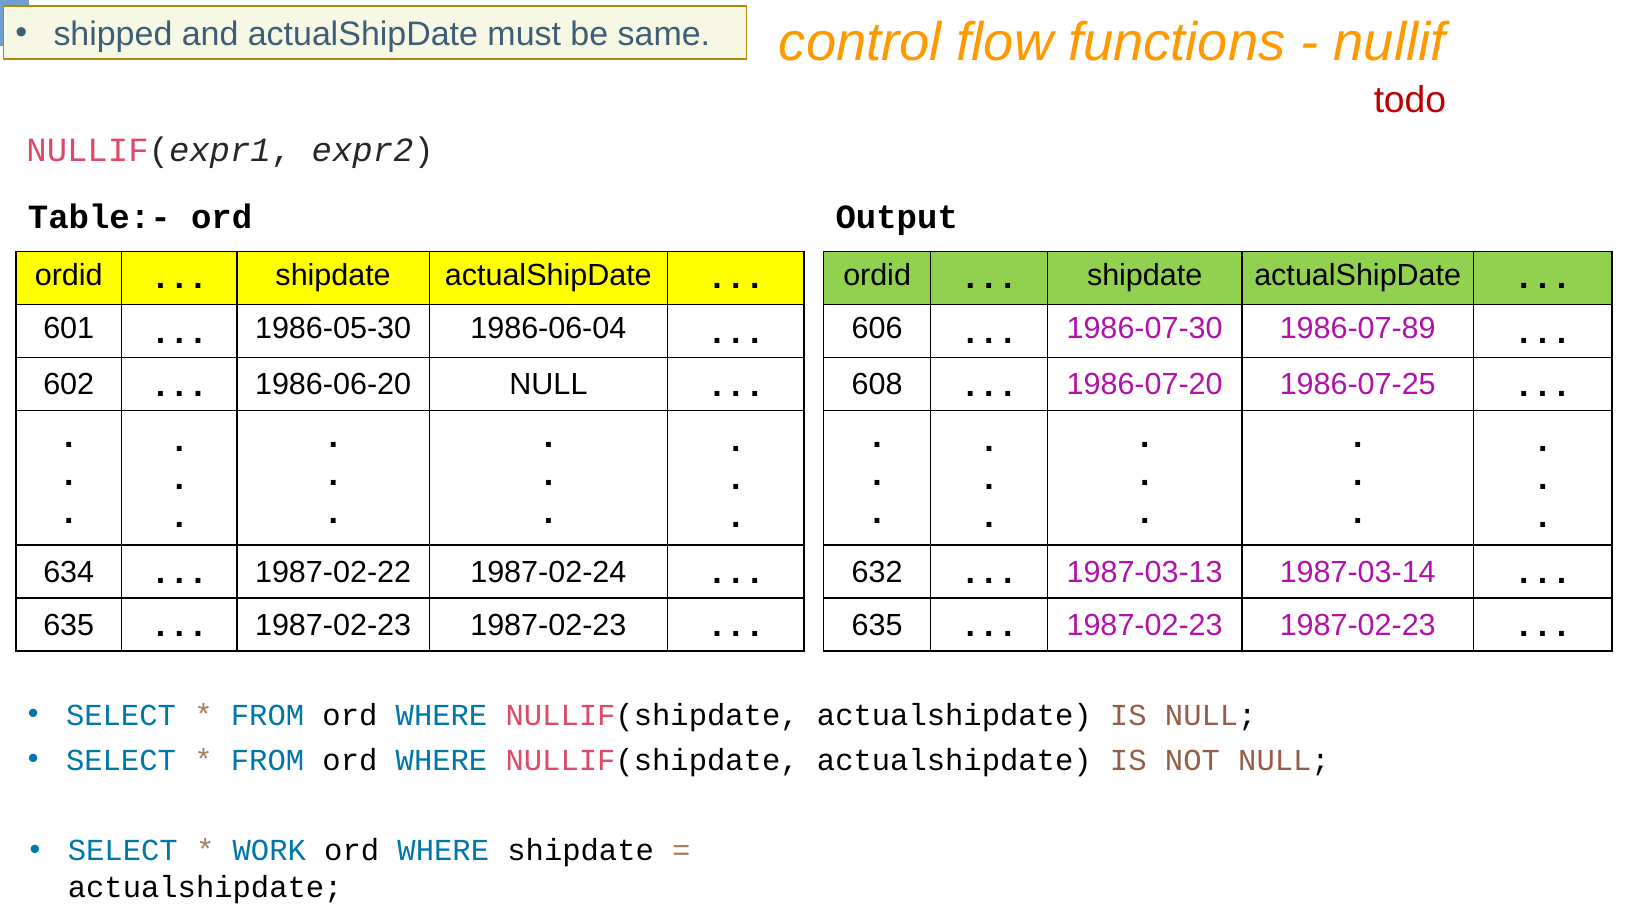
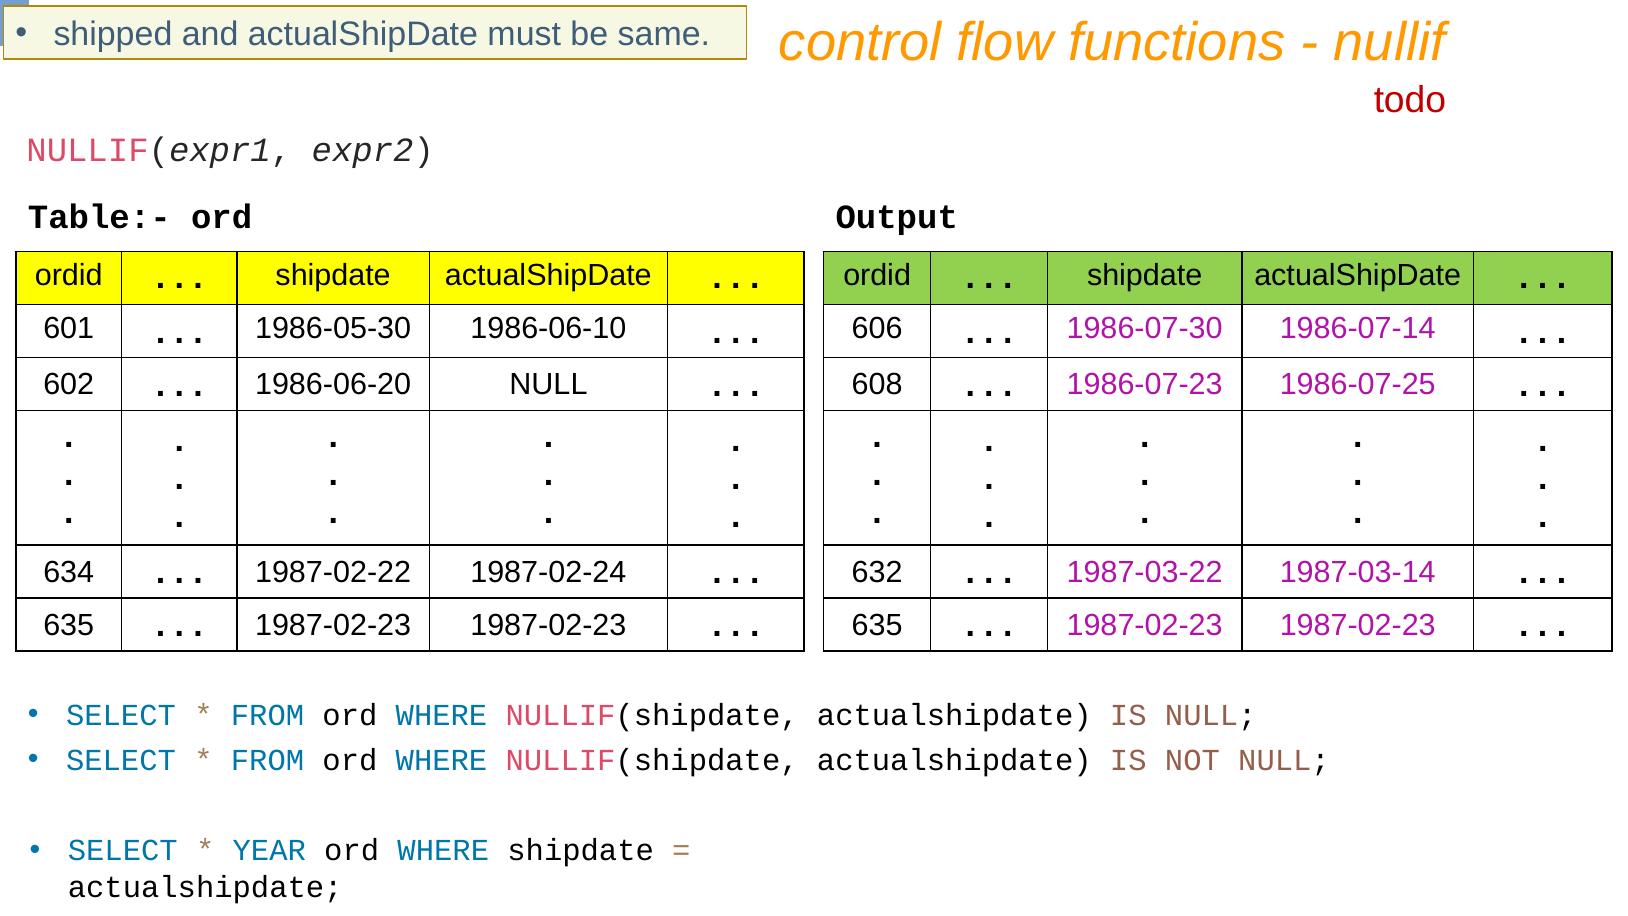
1986-06-04: 1986-06-04 -> 1986-06-10 (548, 328)
1986-07-89: 1986-07-89 -> 1986-07-14 (1358, 328)
1986-07-20: 1986-07-20 -> 1986-07-23 (1145, 385)
1987-03-13: 1987-03-13 -> 1987-03-22 (1145, 572)
WORK: WORK -> YEAR (269, 851)
